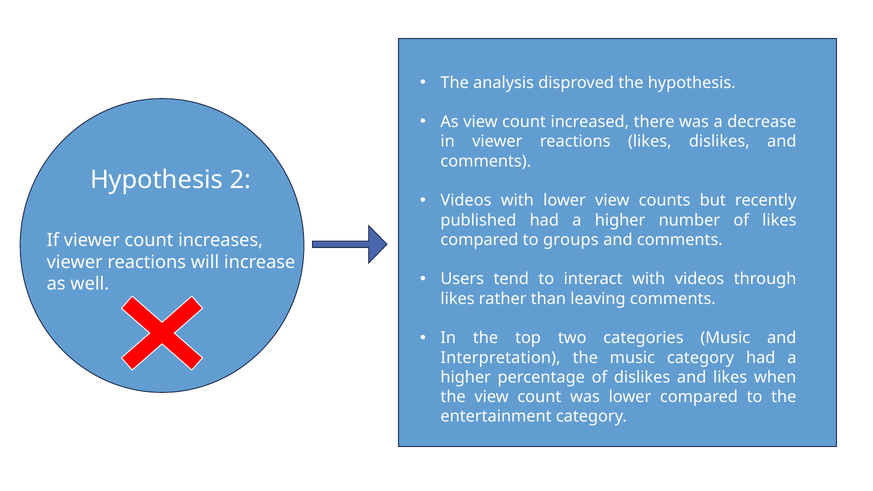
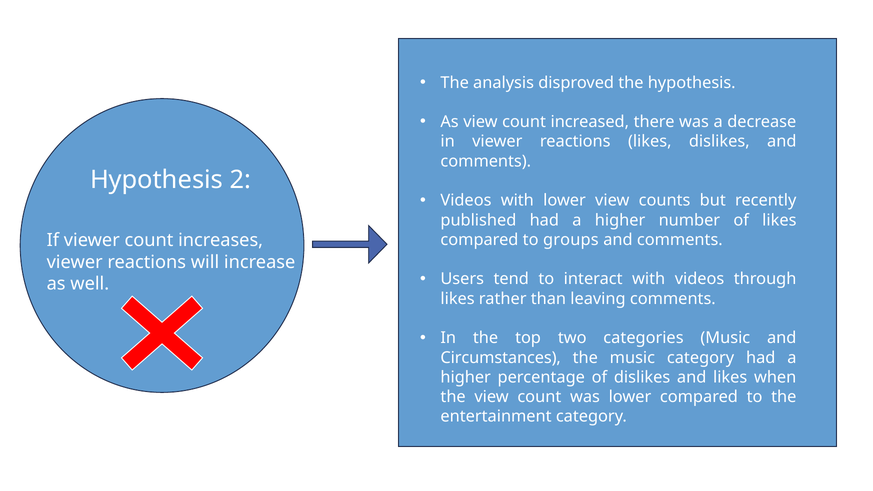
Interpretation: Interpretation -> Circumstances (501, 358)
